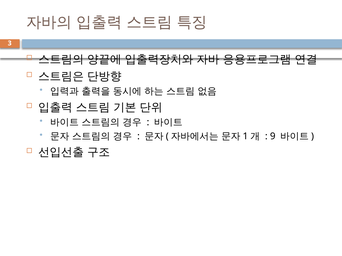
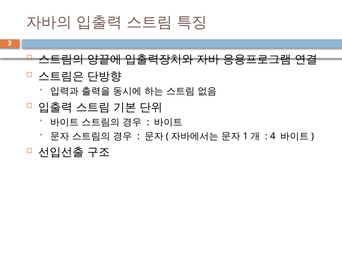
9: 9 -> 4 (273, 137)
